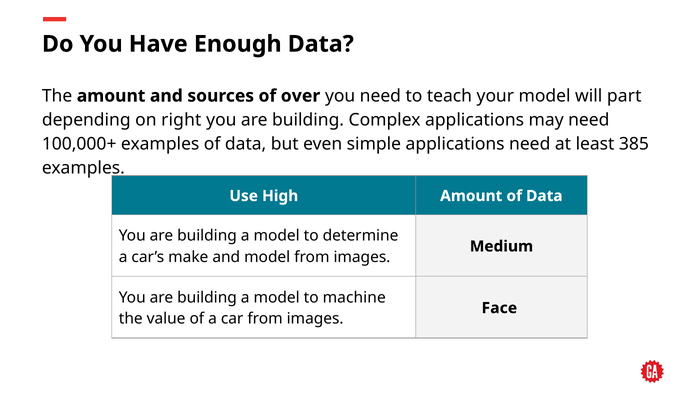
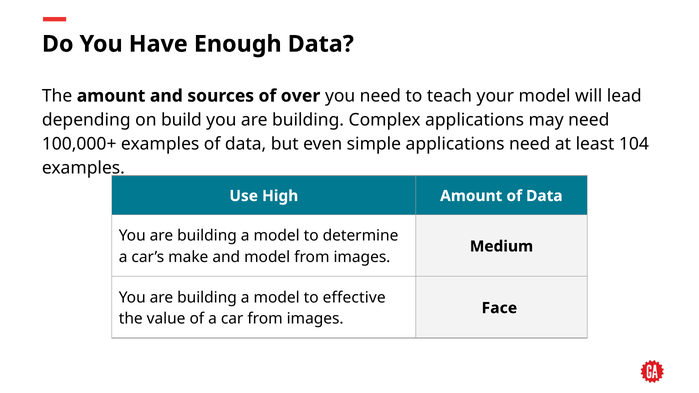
part: part -> lead (624, 96)
right: right -> build (181, 120)
385: 385 -> 104 (634, 144)
machine: machine -> effective (354, 298)
